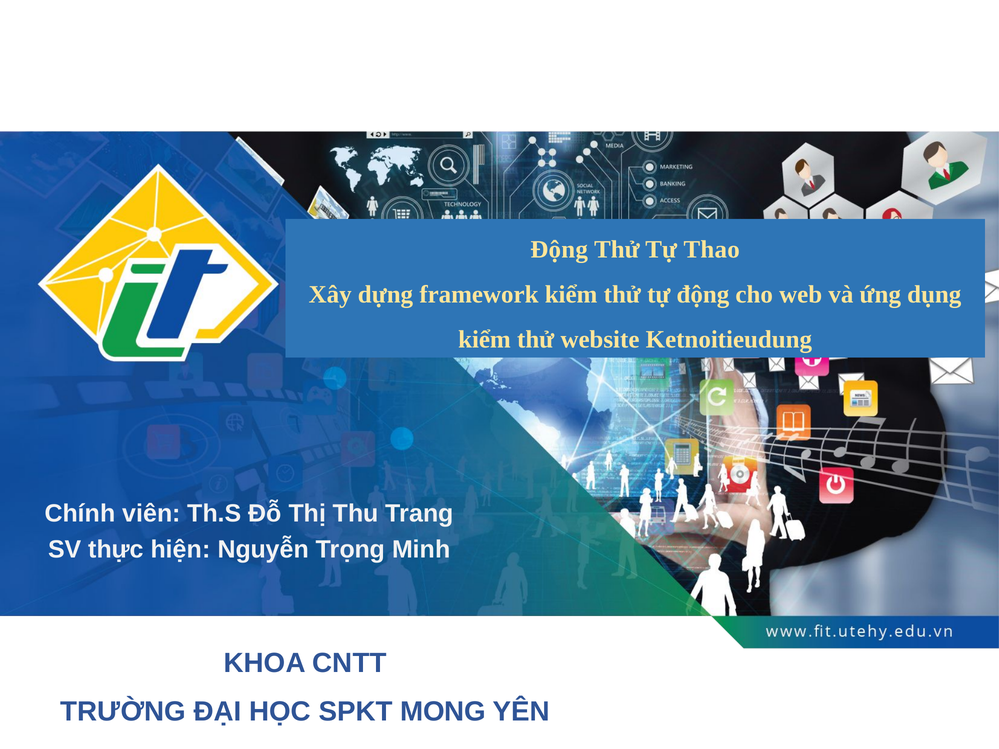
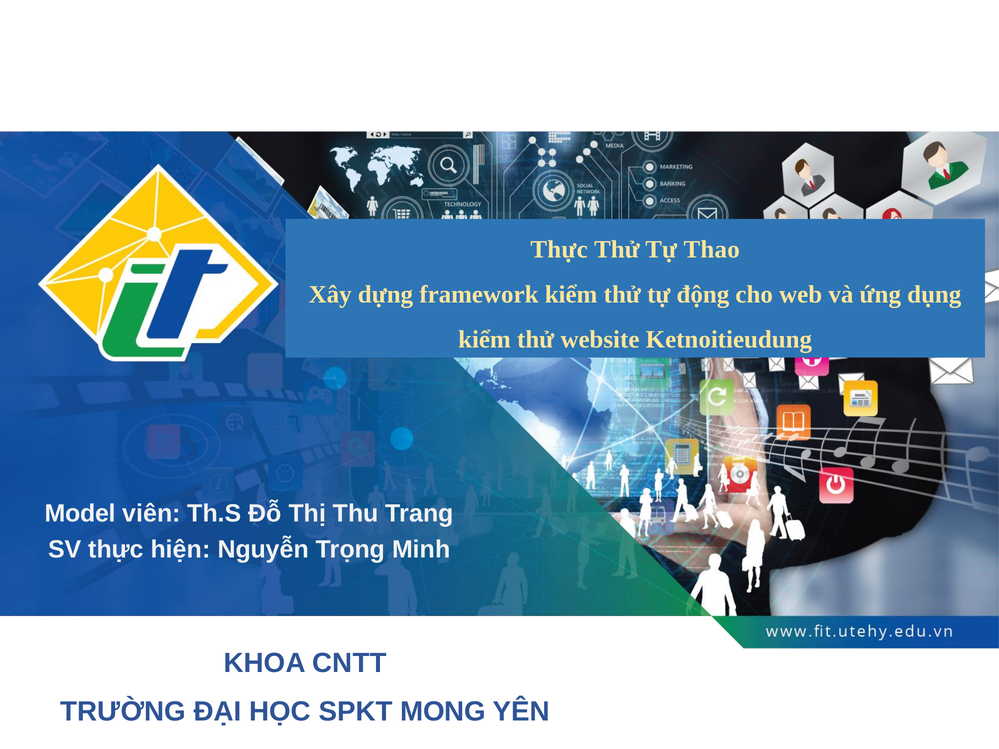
Động: Động -> Thực (559, 250)
Chính: Chính -> Model (80, 514)
